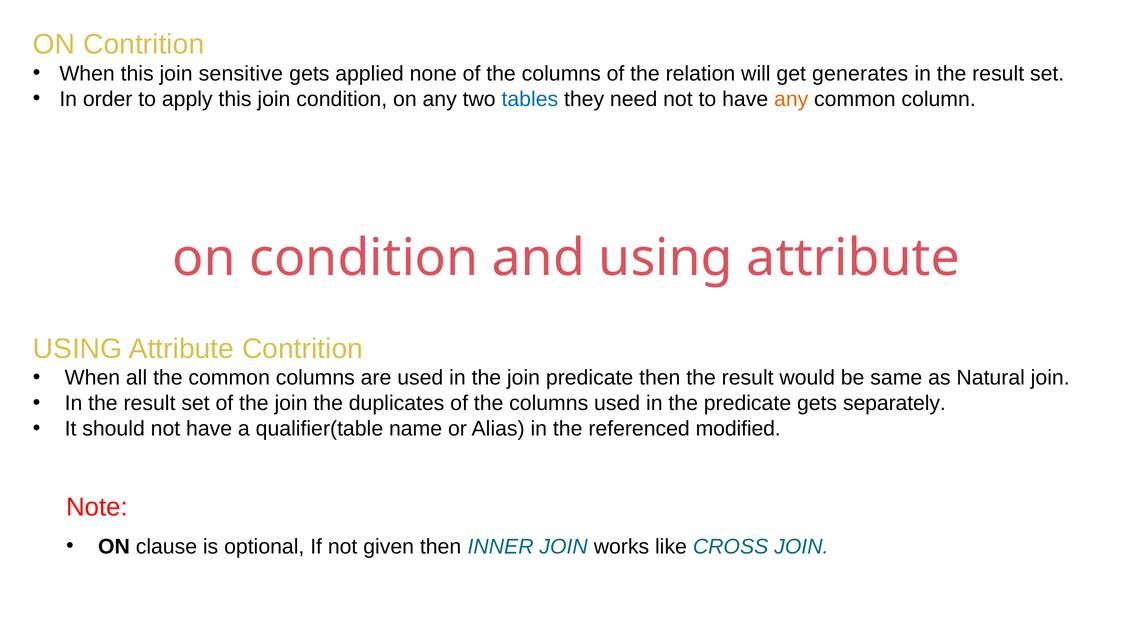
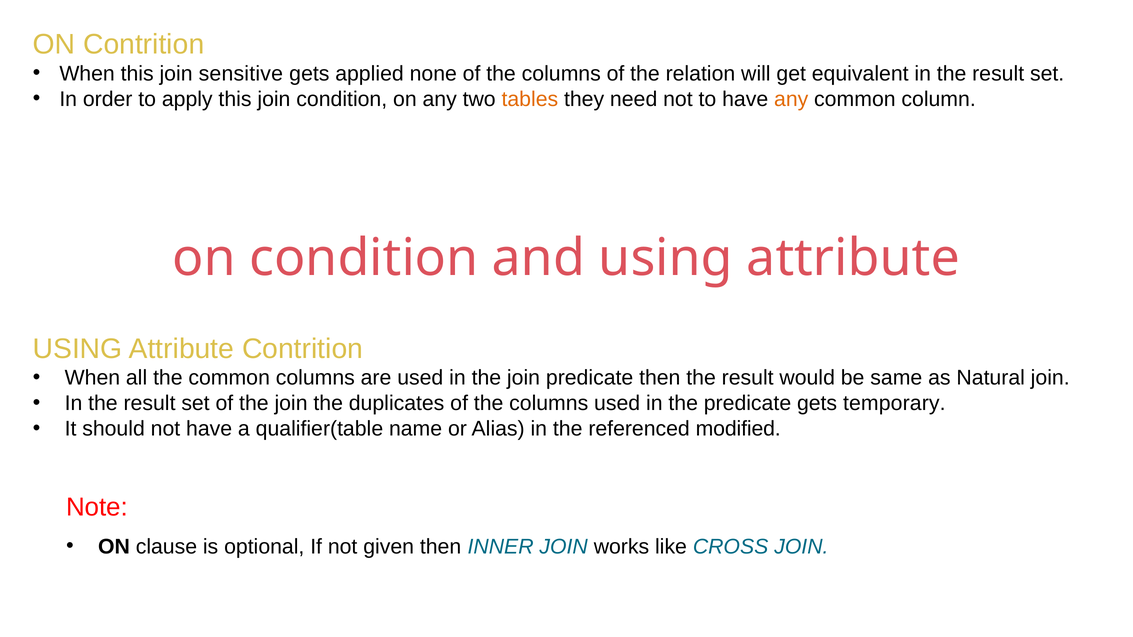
generates: generates -> equivalent (860, 74)
tables colour: blue -> orange (530, 99)
separately: separately -> temporary (894, 404)
